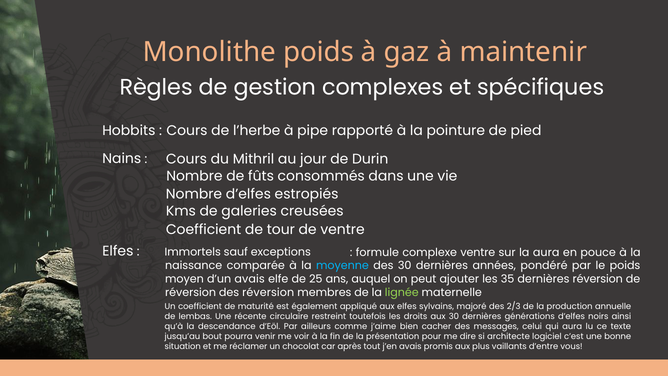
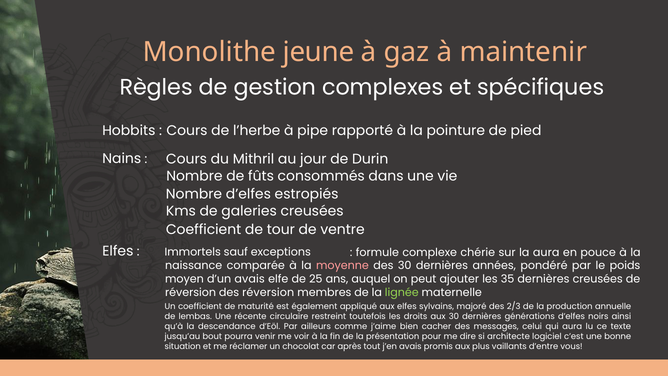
Monolithe poids: poids -> jeune (319, 52)
complexe ventre: ventre -> chérie (478, 252)
moyenne colour: light blue -> pink (342, 266)
dernières réversion: réversion -> creusées (598, 279)
